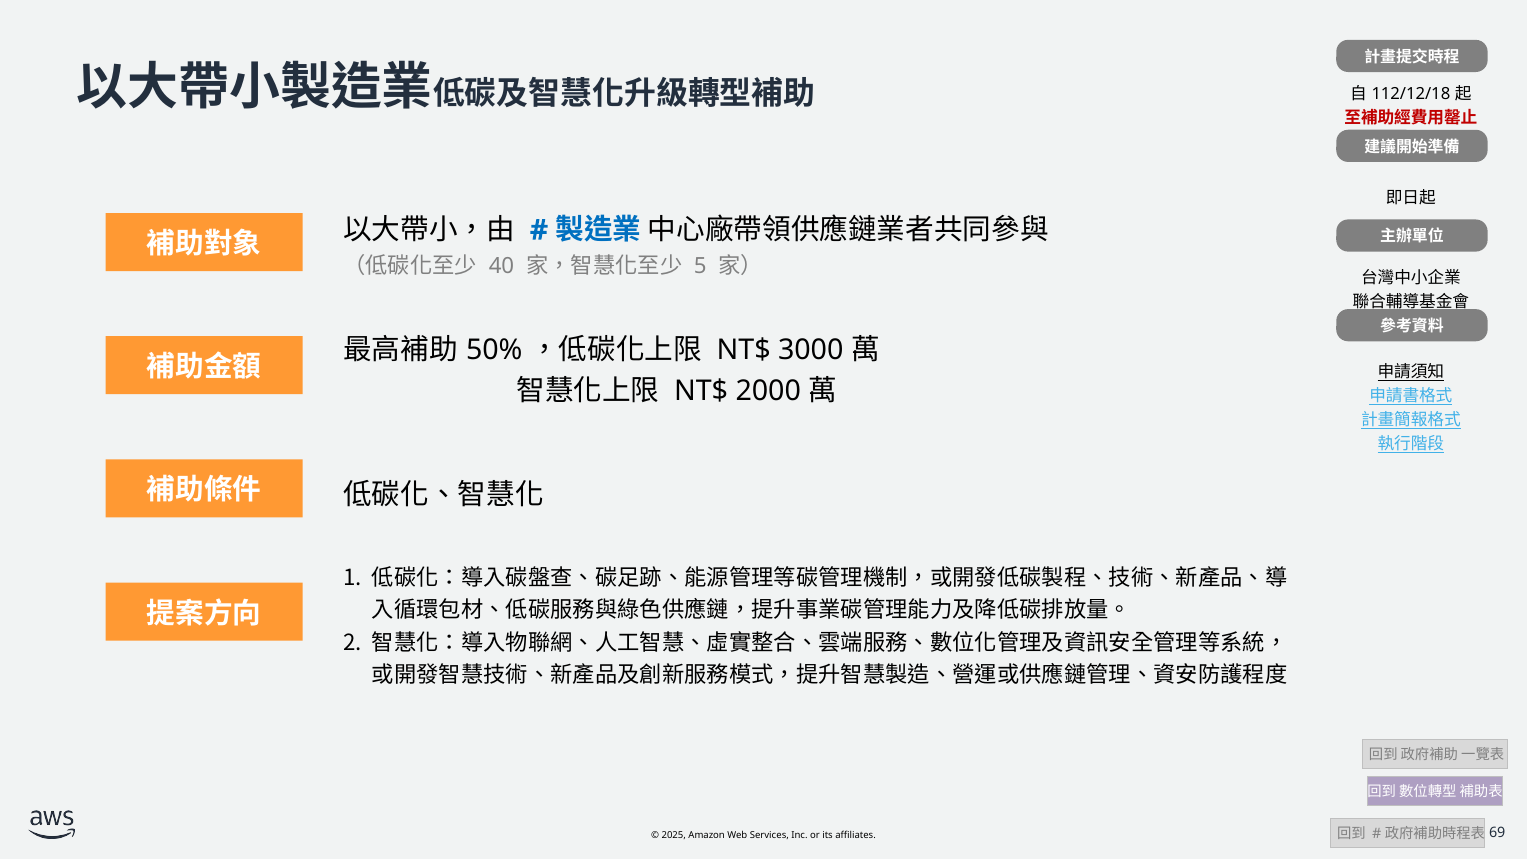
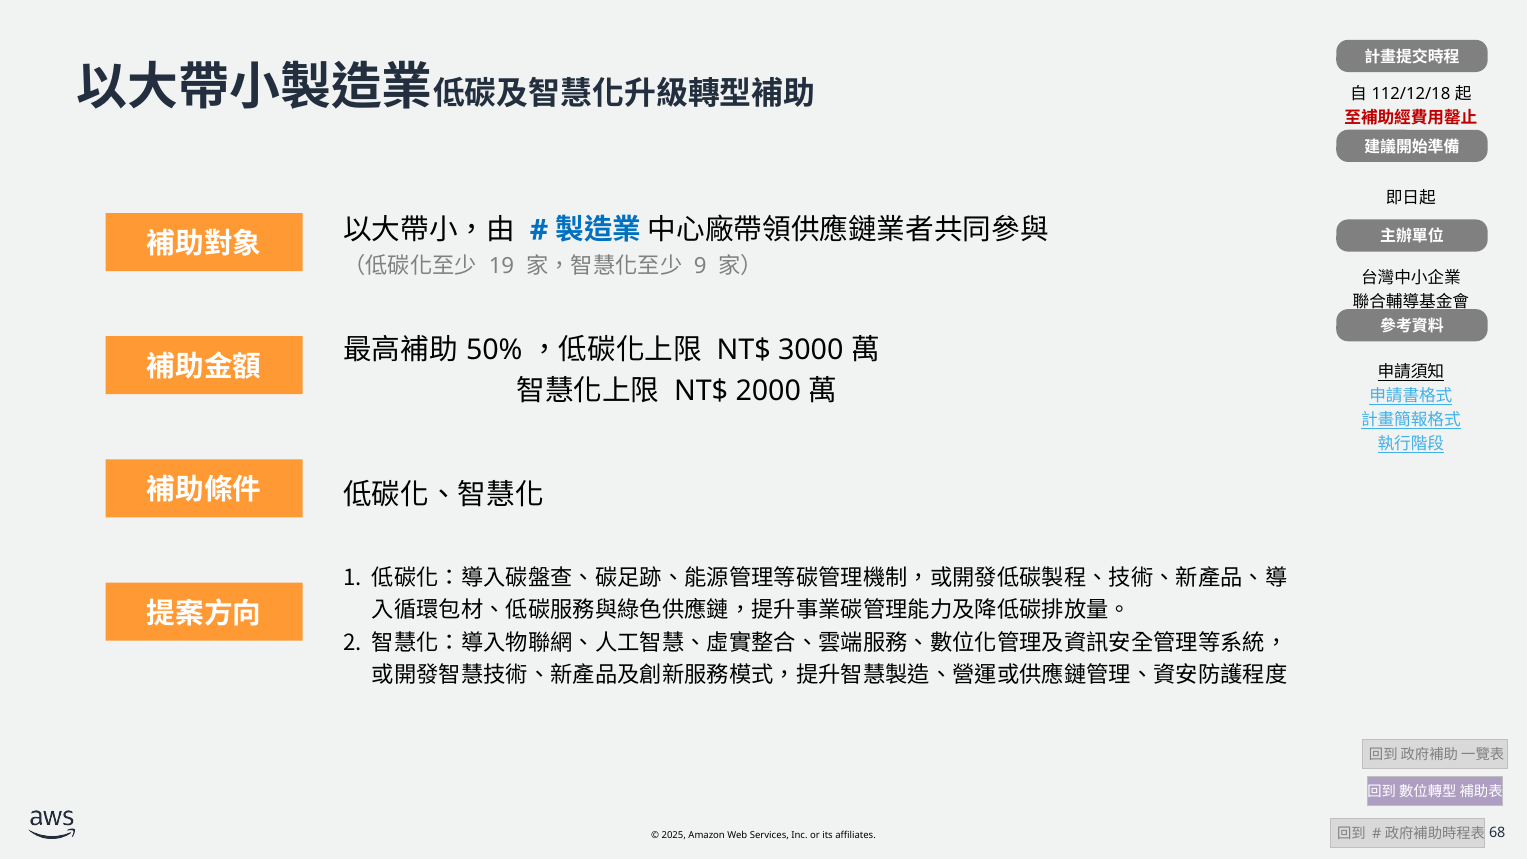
40: 40 -> 19 (501, 267)
5: 5 -> 9 (700, 267)
69: 69 -> 68 (1497, 833)
